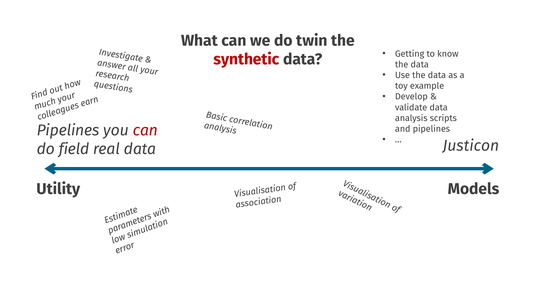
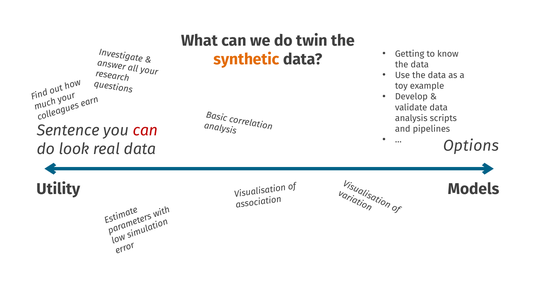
synthetic colour: red -> orange (246, 59)
Pipelines: Pipelines -> Sentence (68, 130)
field: field -> look (74, 149)
Justicon: Justicon -> Options (471, 146)
